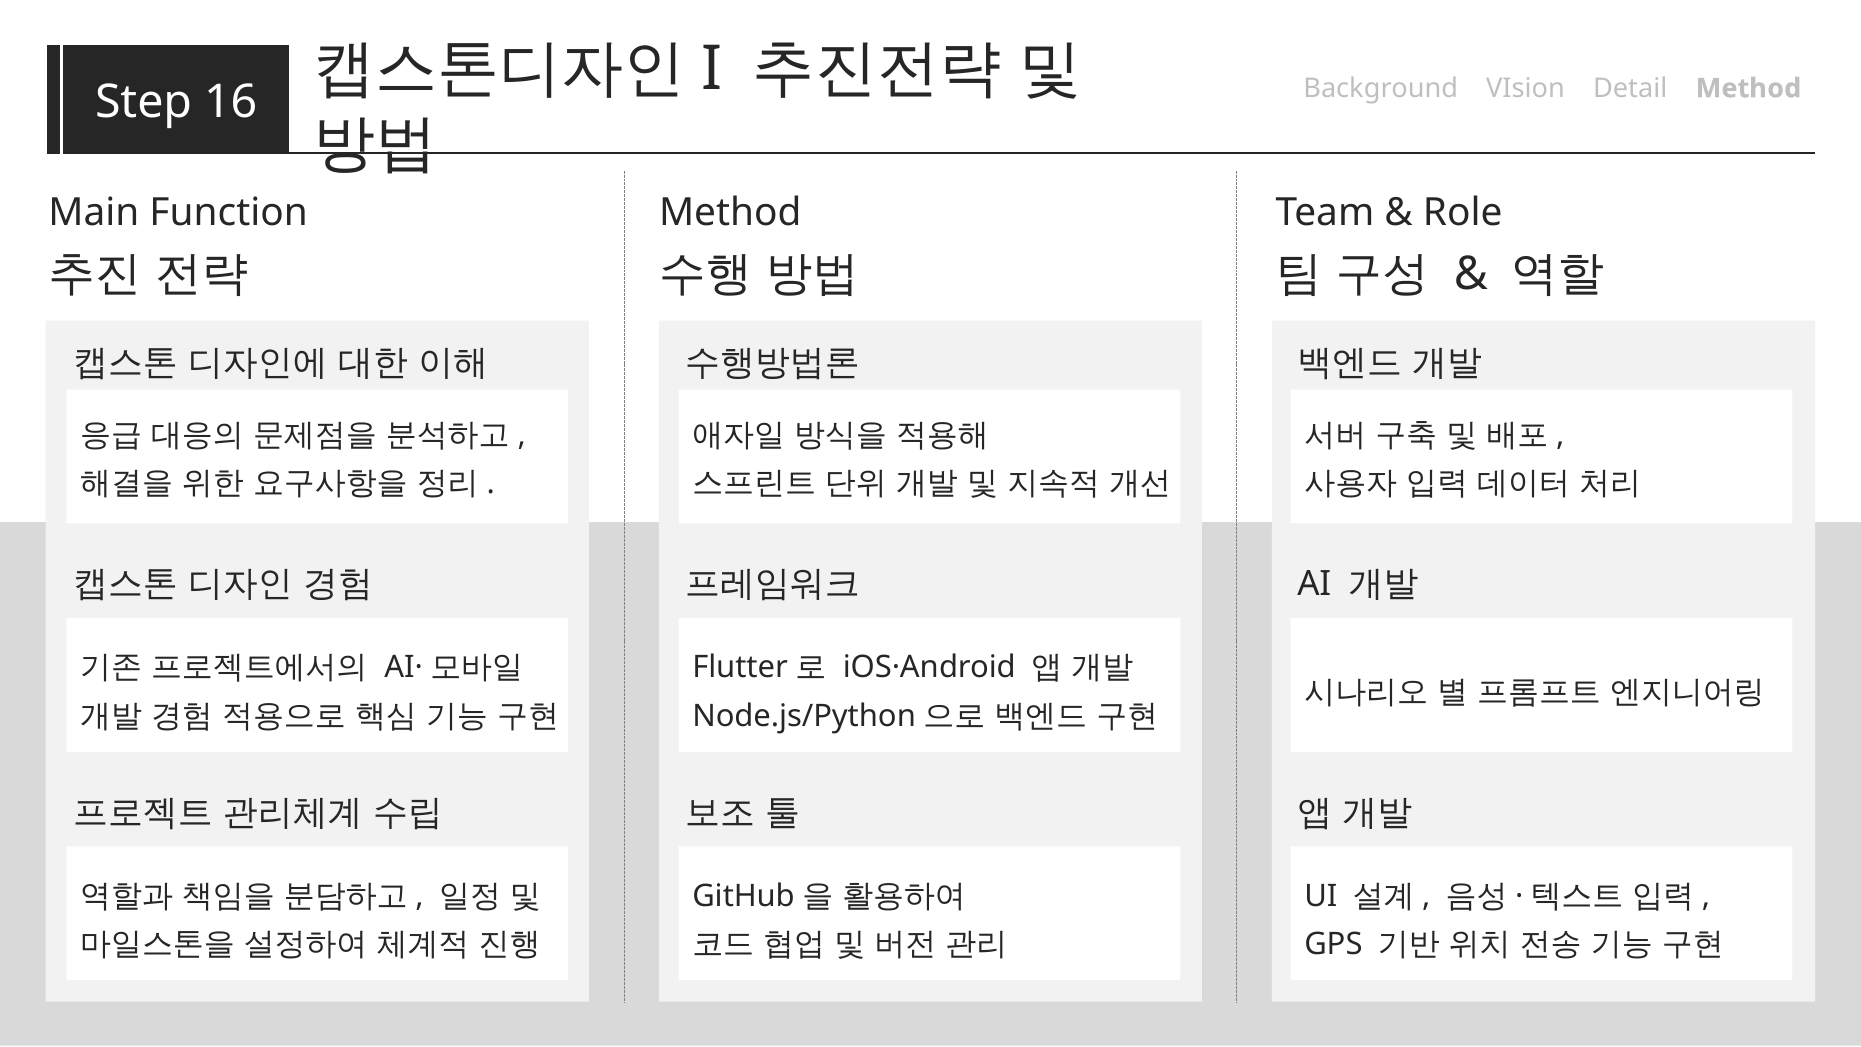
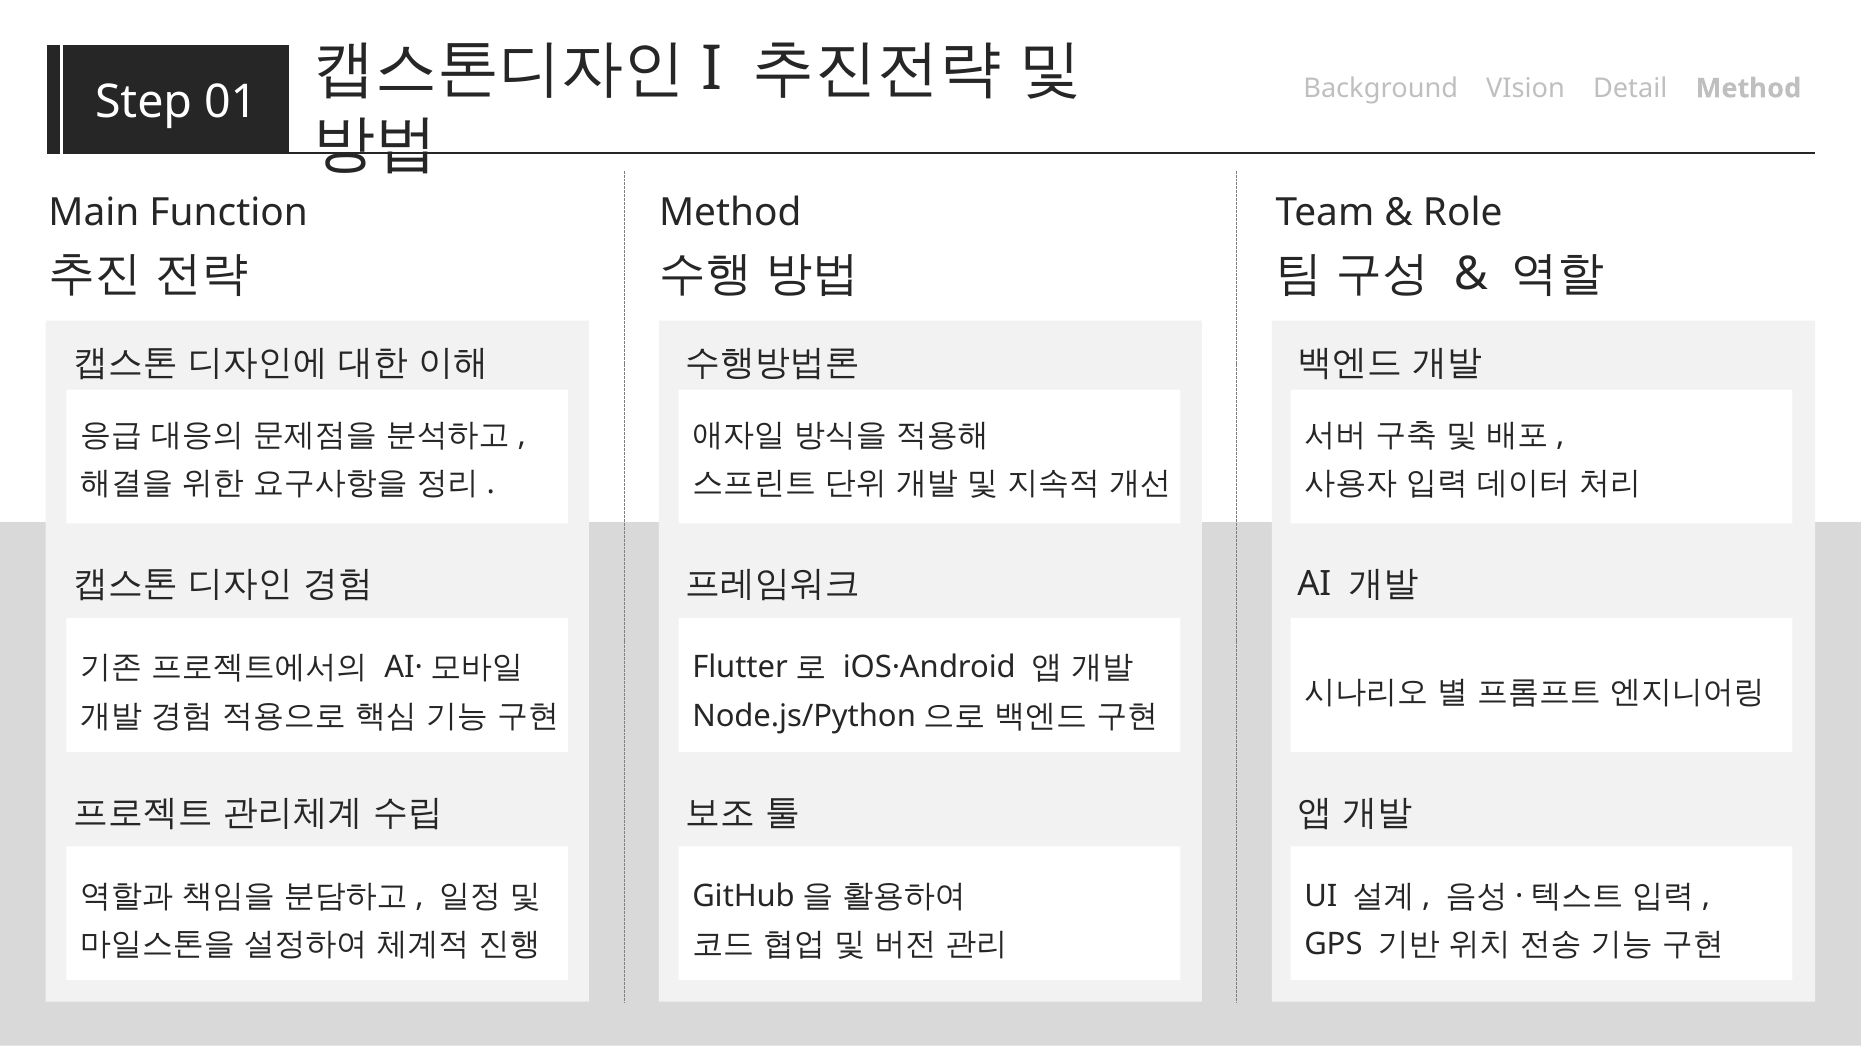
16: 16 -> 01 (231, 103)
